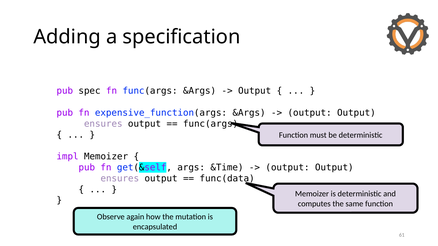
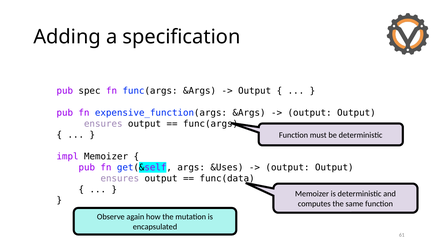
&Time: &Time -> &Uses (227, 168)
